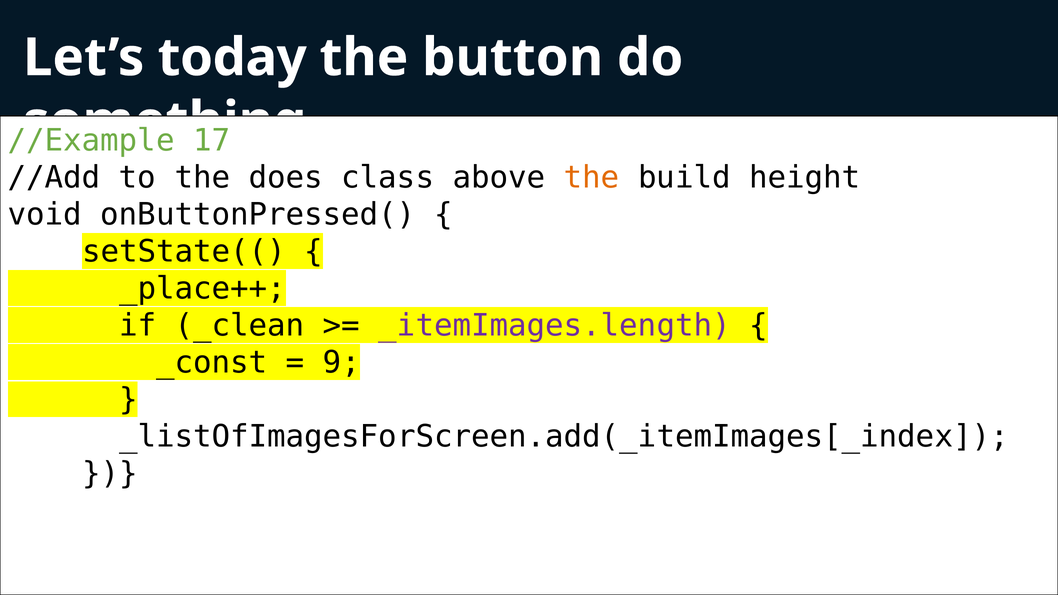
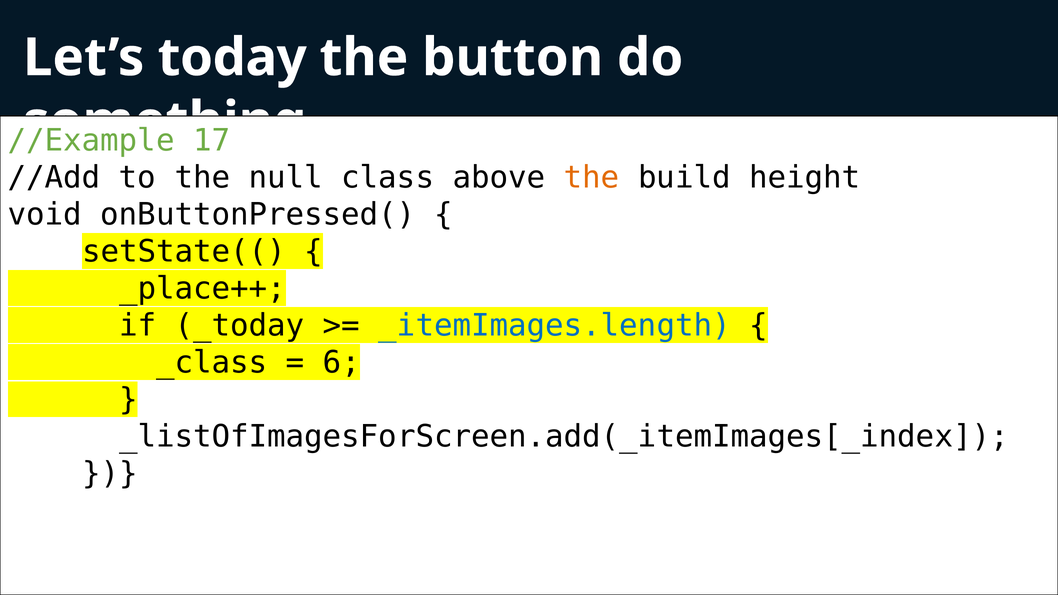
does: does -> null (286, 178)
_clean: _clean -> _today (239, 326)
_itemImages.length colour: purple -> blue (555, 326)
_const: _const -> _class (212, 363)
9: 9 -> 6 (342, 363)
